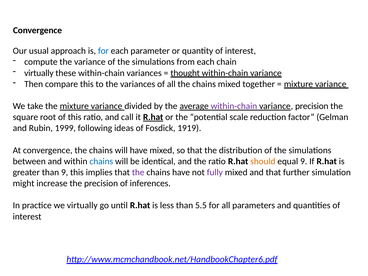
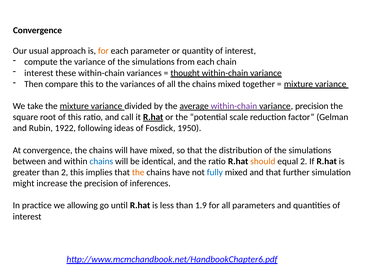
for colour: blue -> orange (103, 51)
virtually: virtually -> interest (39, 73)
1999: 1999 -> 1922 (65, 128)
1919: 1919 -> 1950 (189, 128)
equal 9: 9 -> 2 (304, 161)
than 9: 9 -> 2 (65, 172)
the colour: purple -> orange (138, 172)
fully colour: purple -> blue (215, 172)
we virtually: virtually -> allowing (82, 205)
5.5: 5.5 -> 1.9 (201, 205)
